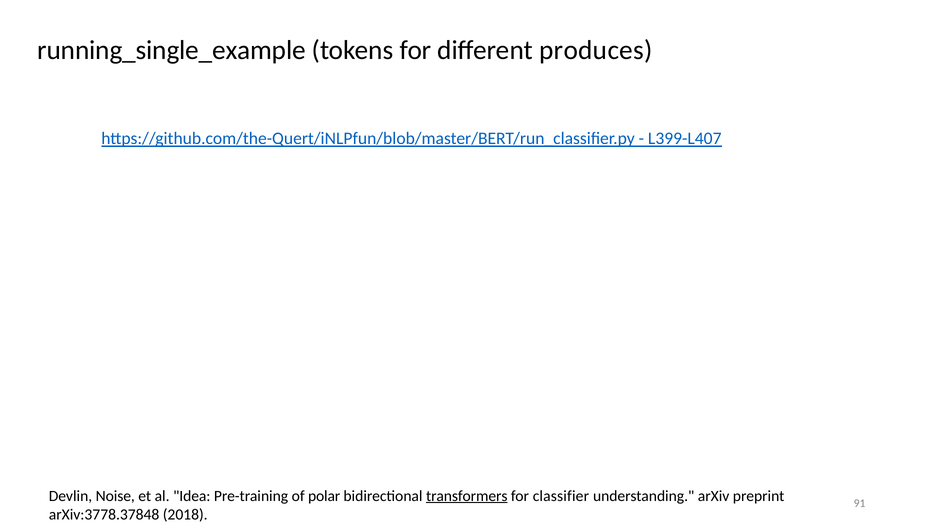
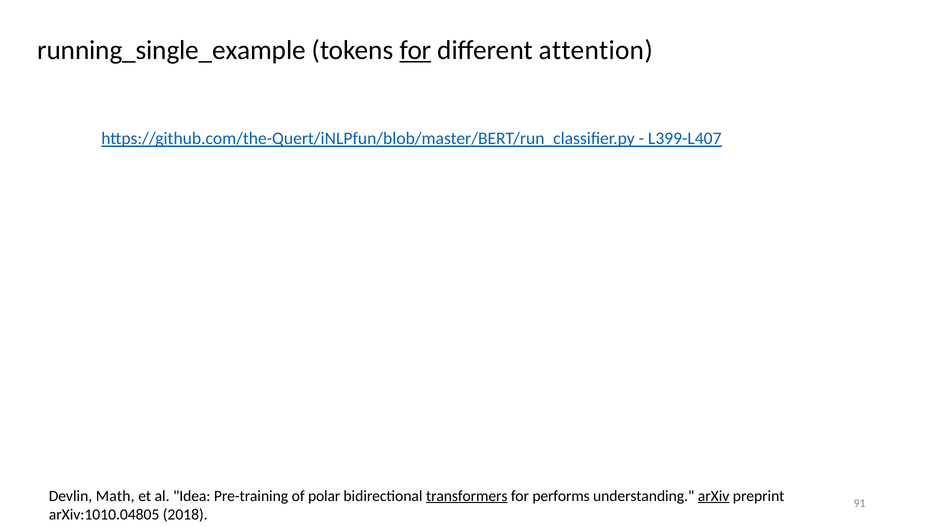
for underline: none -> present (416, 50)
produces: produces -> attention (596, 50)
Noise: Noise -> Math (115, 496)
classifier: classifier -> performs (561, 496)
arXiv underline: none -> present (714, 496)
arXiv:3778.37848: arXiv:3778.37848 -> arXiv:1010.04805 (104, 515)
